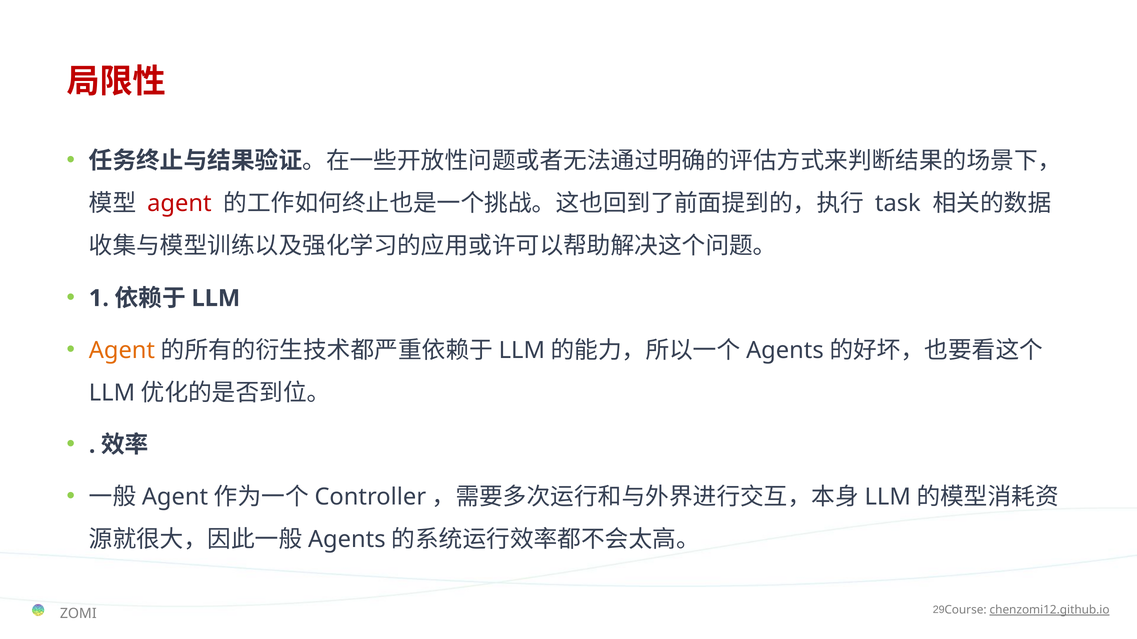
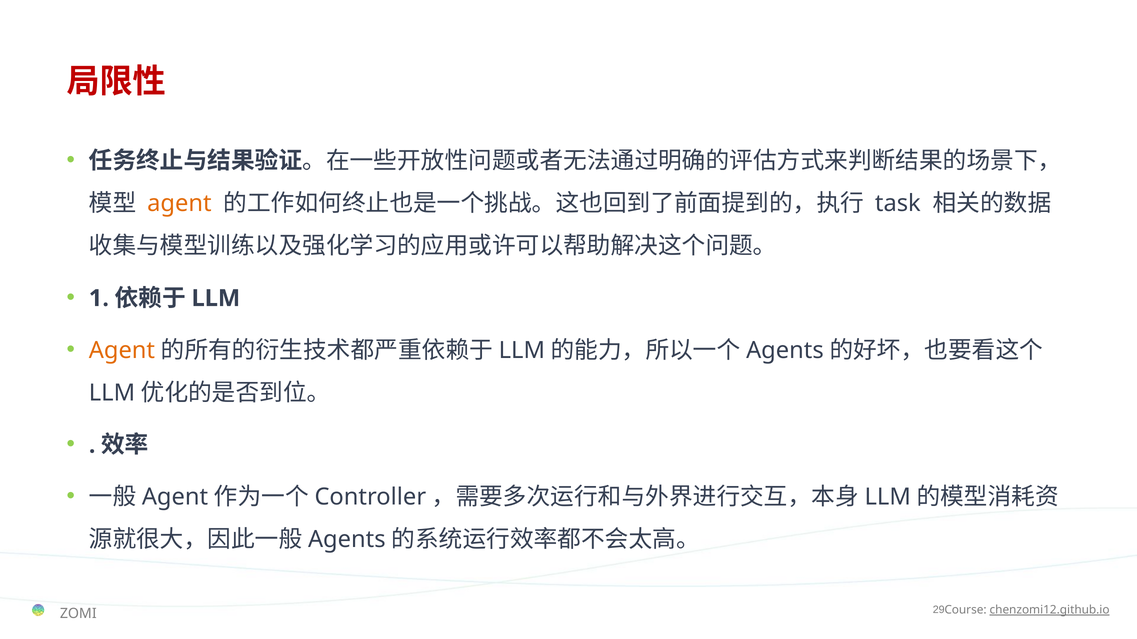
agent colour: red -> orange (179, 204)
